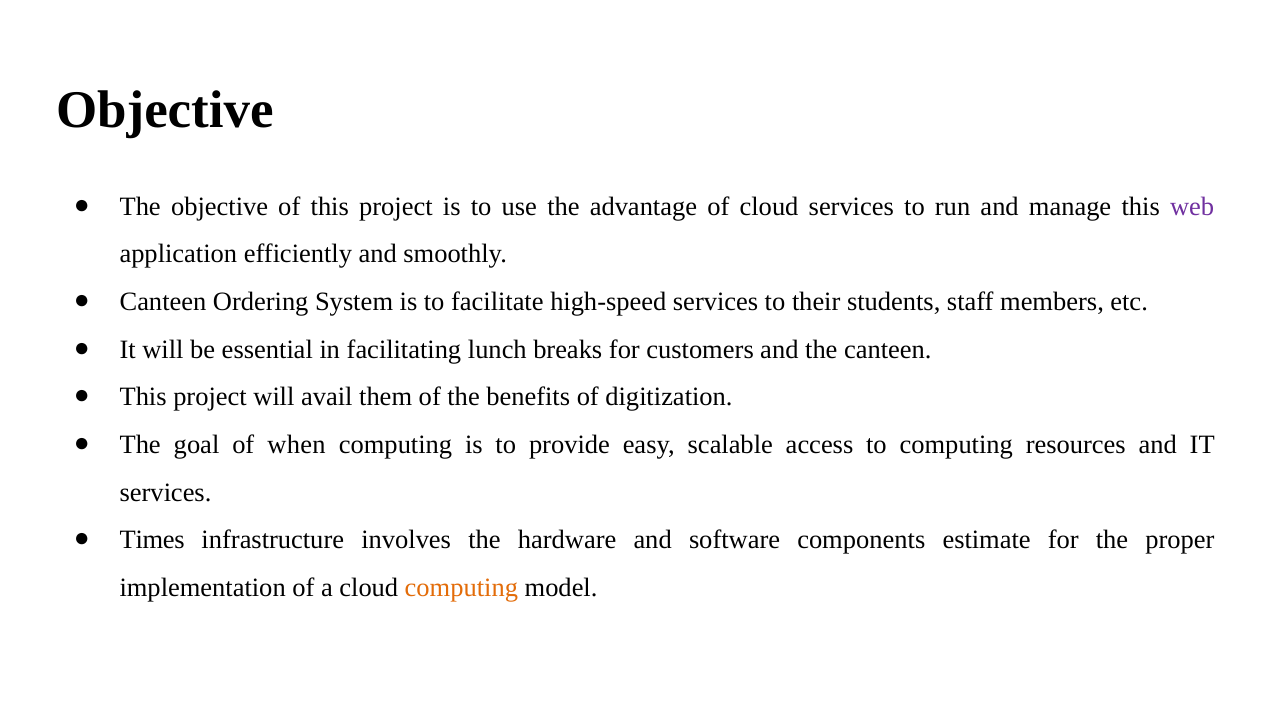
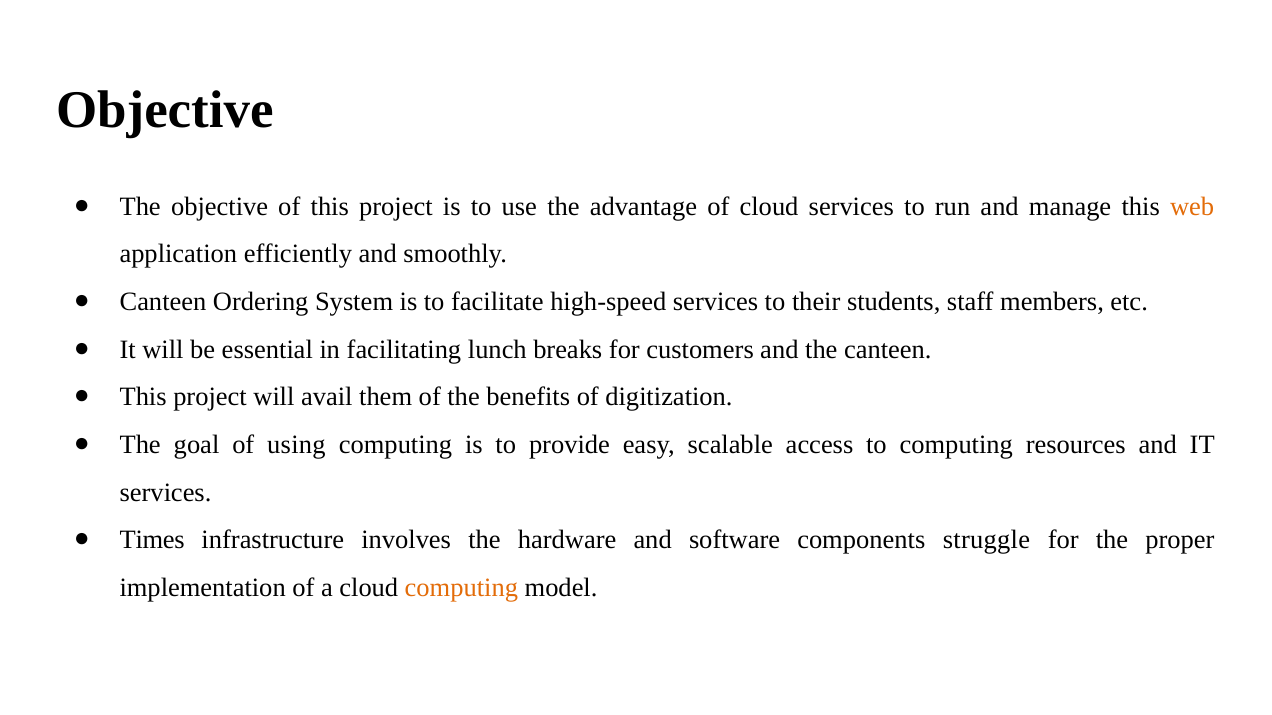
web colour: purple -> orange (1192, 207)
when: when -> using (296, 445)
estimate: estimate -> struggle (986, 540)
